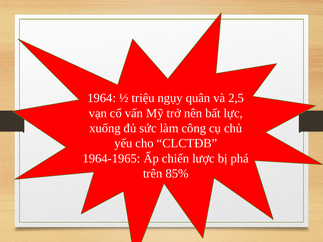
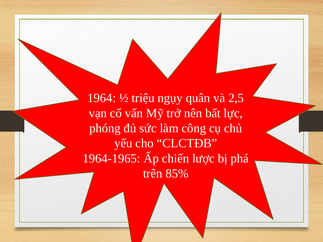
xuống: xuống -> phóng (105, 128)
